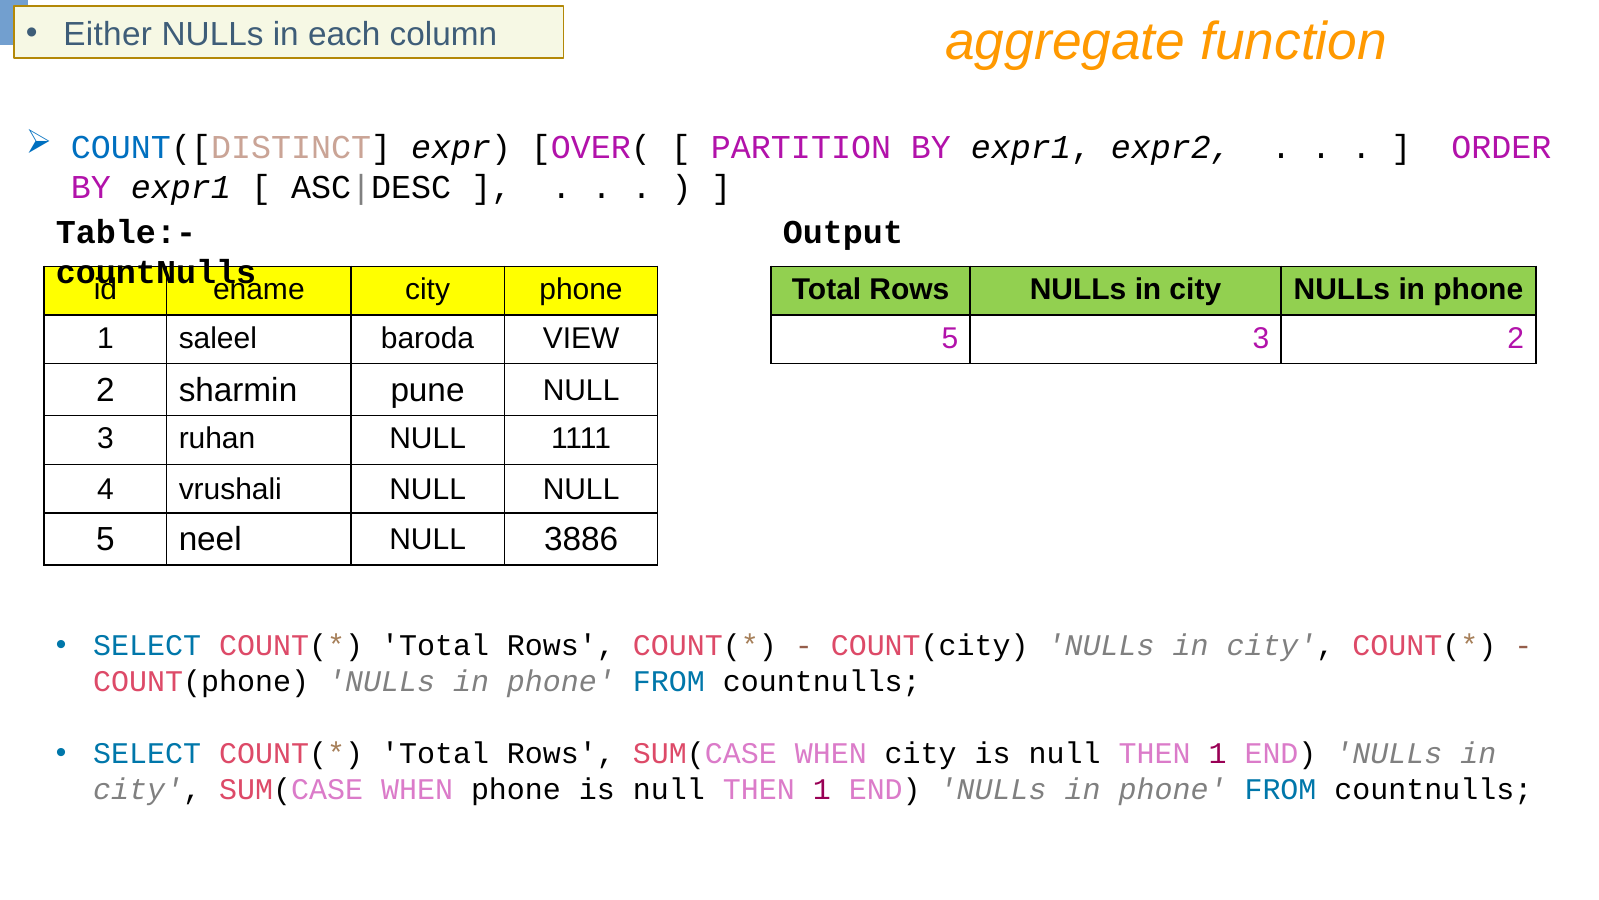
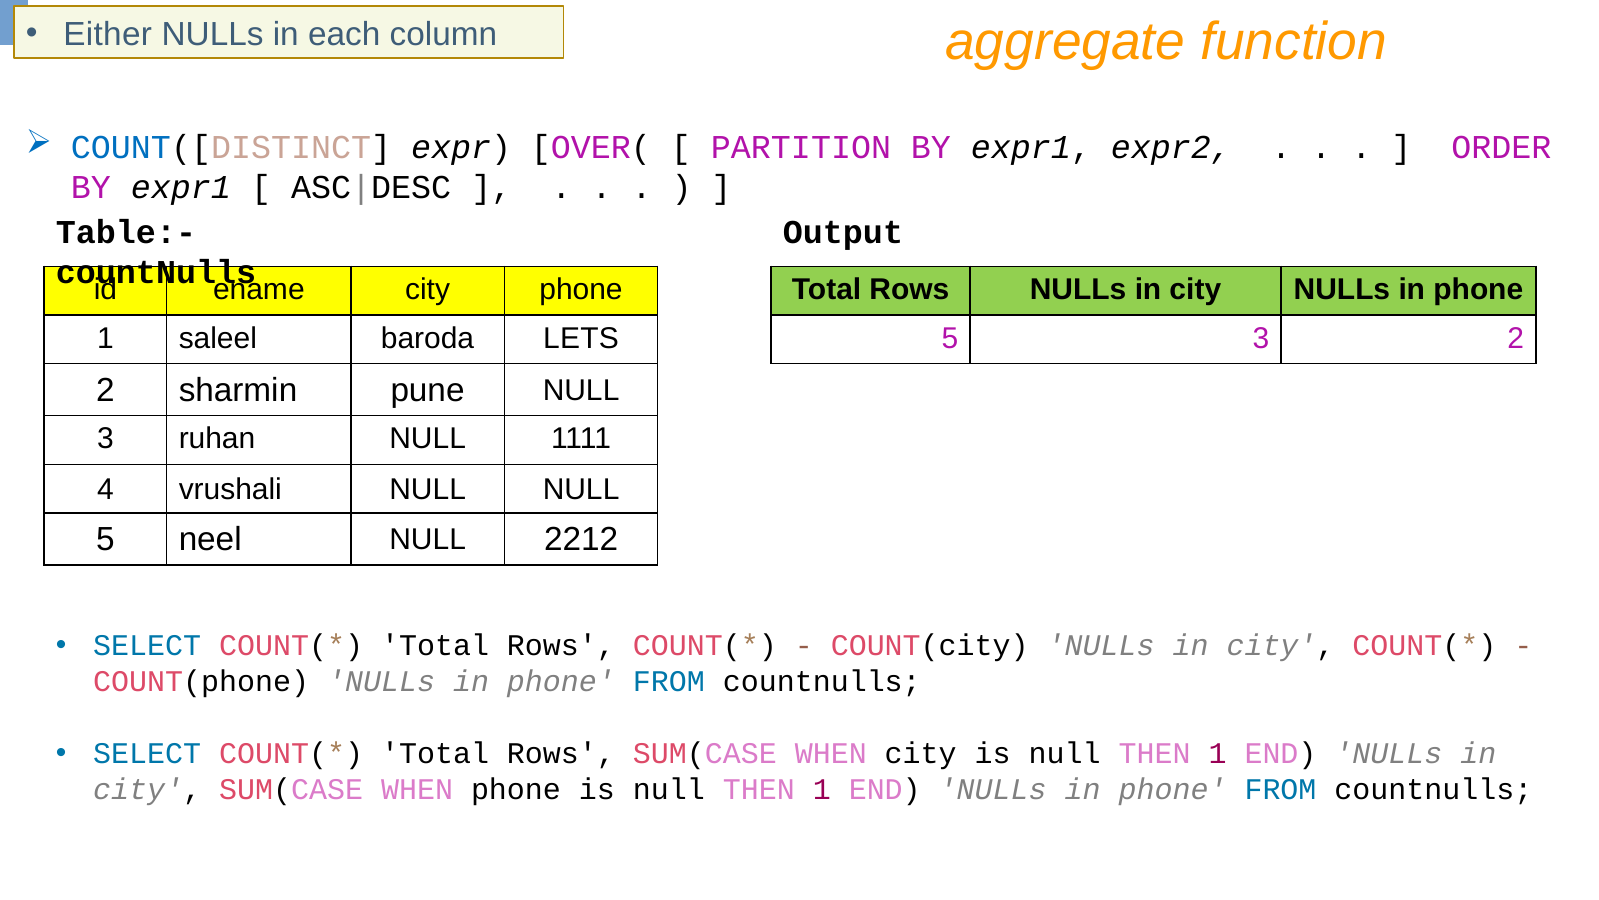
VIEW: VIEW -> LETS (581, 338)
3886: 3886 -> 2212 (581, 539)
